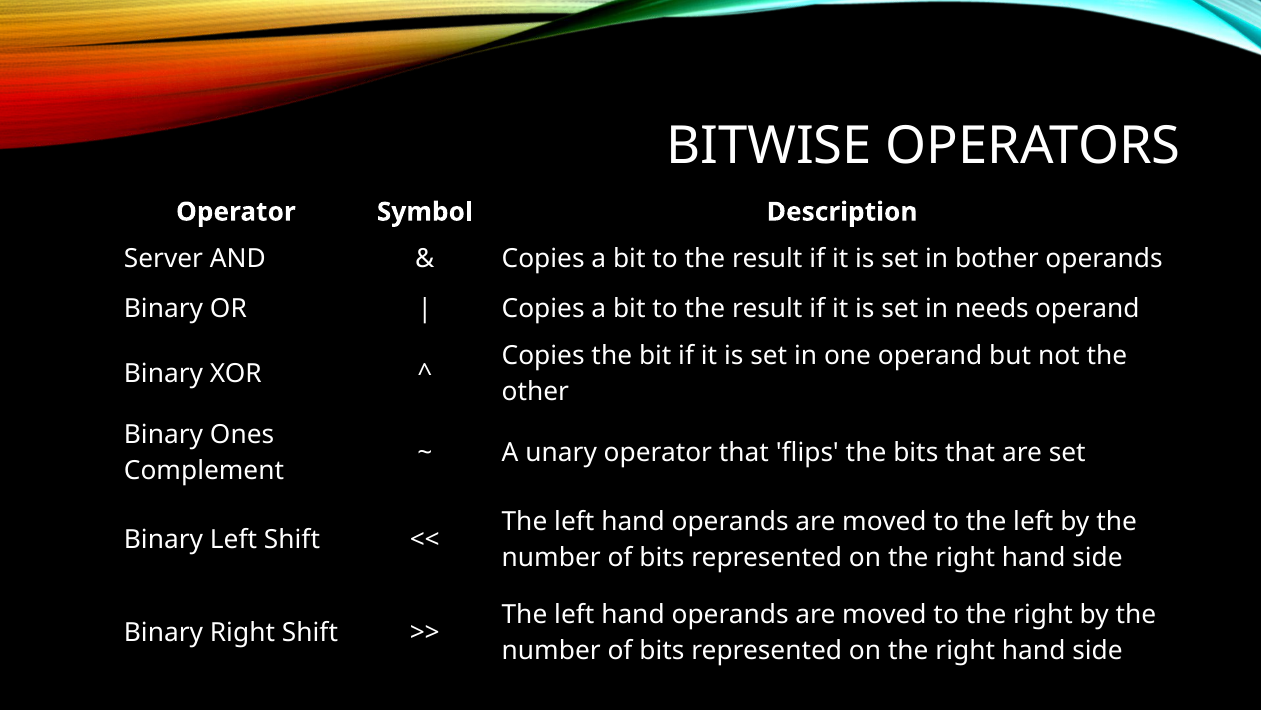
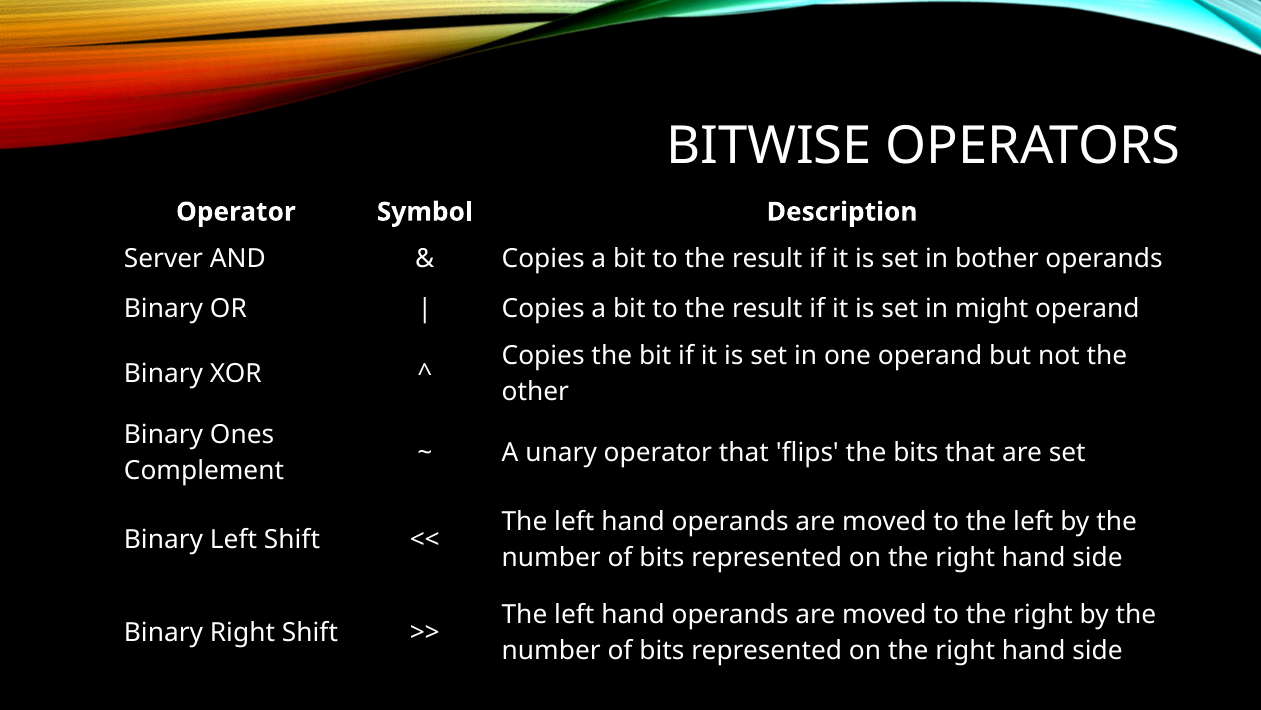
needs: needs -> might (992, 309)
